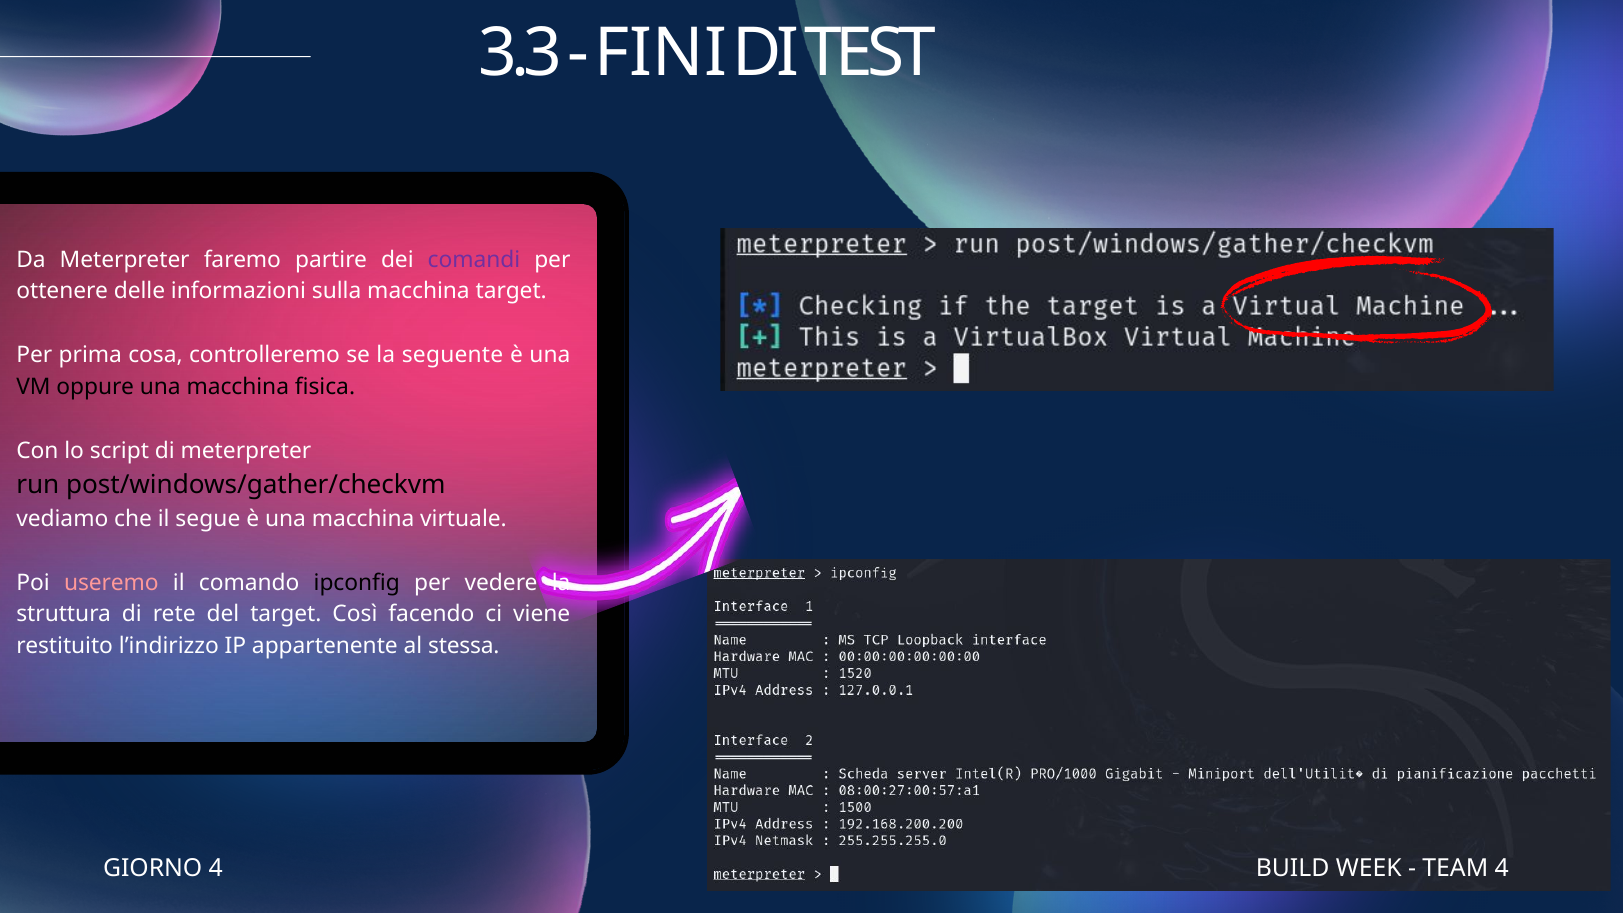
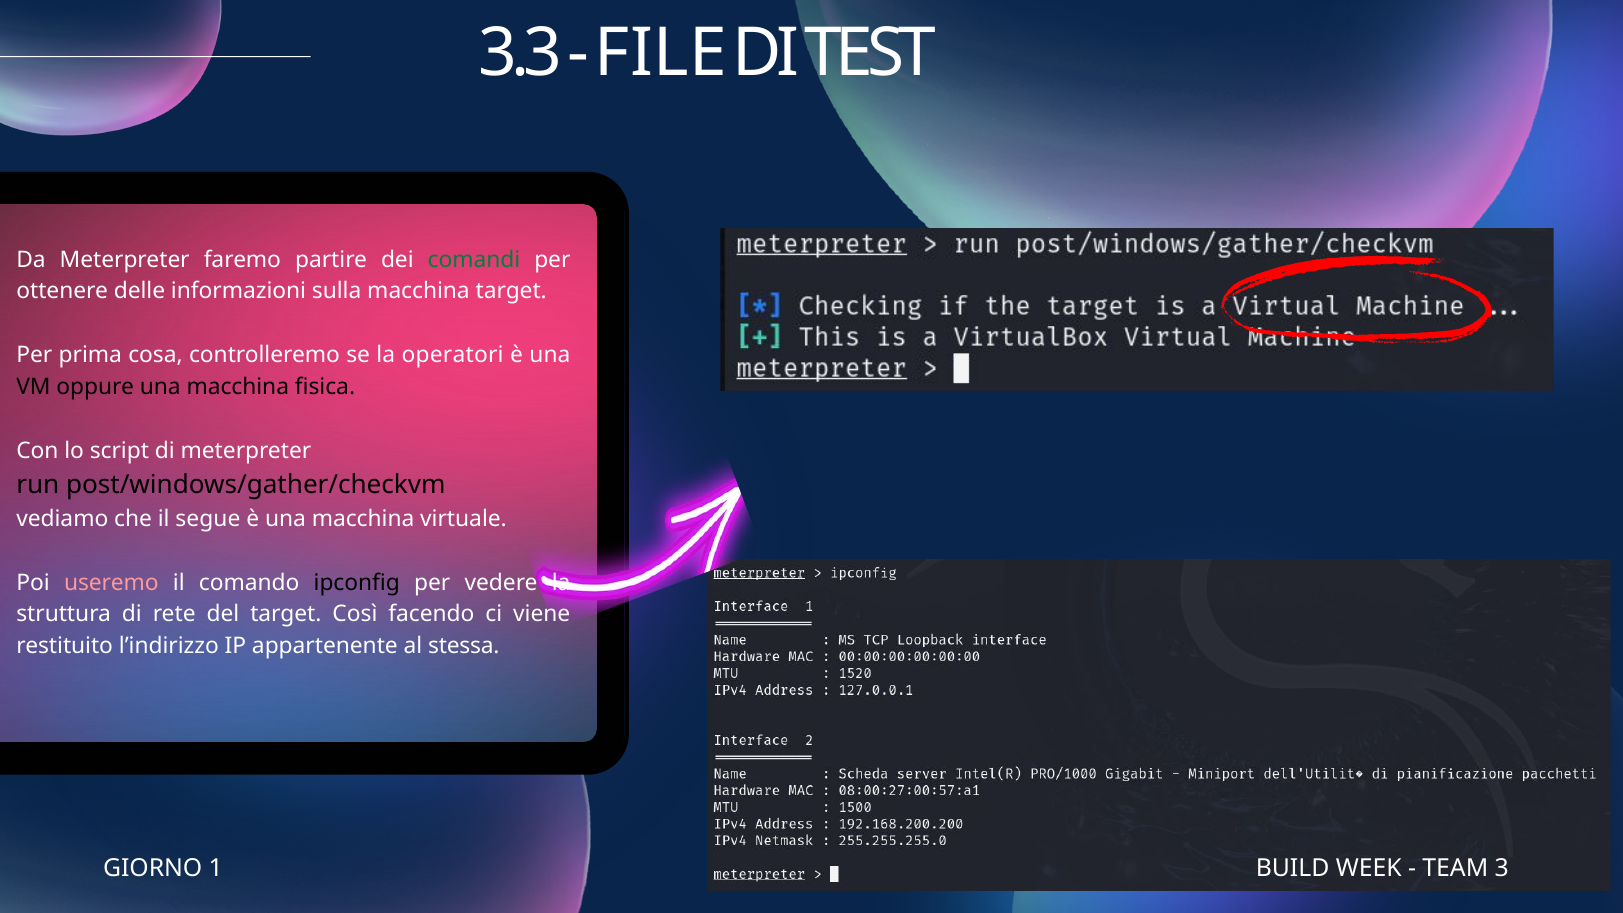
FINI: FINI -> FILE (661, 53)
comandi colour: purple -> green (474, 260)
seguente: seguente -> operatori (453, 355)
GIORNO 4: 4 -> 1 (216, 868)
TEAM 4: 4 -> 3 (1502, 868)
